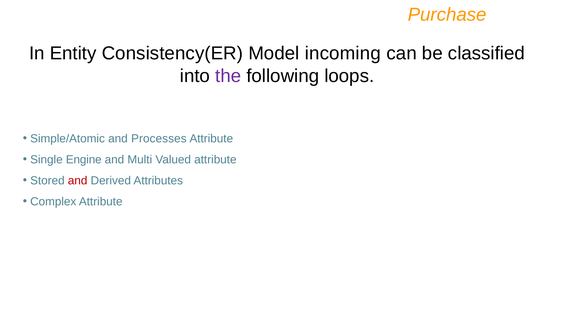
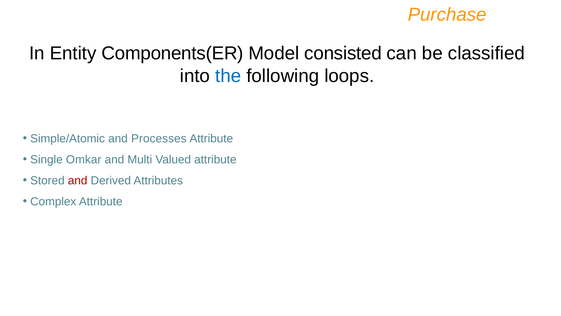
Consistency(ER: Consistency(ER -> Components(ER (173, 53)
incoming: incoming -> consisted (343, 53)
the colour: purple -> blue (228, 76)
Engine: Engine -> Omkar (84, 159)
